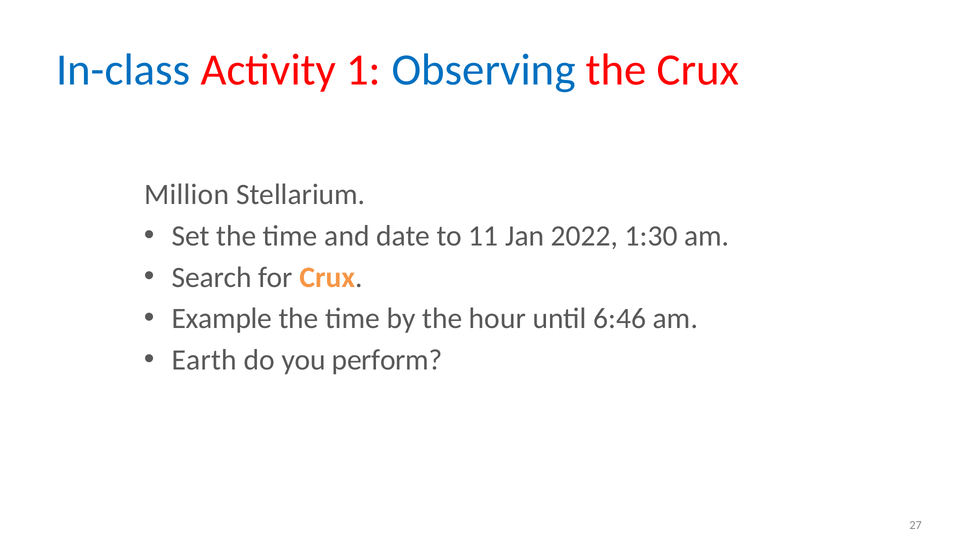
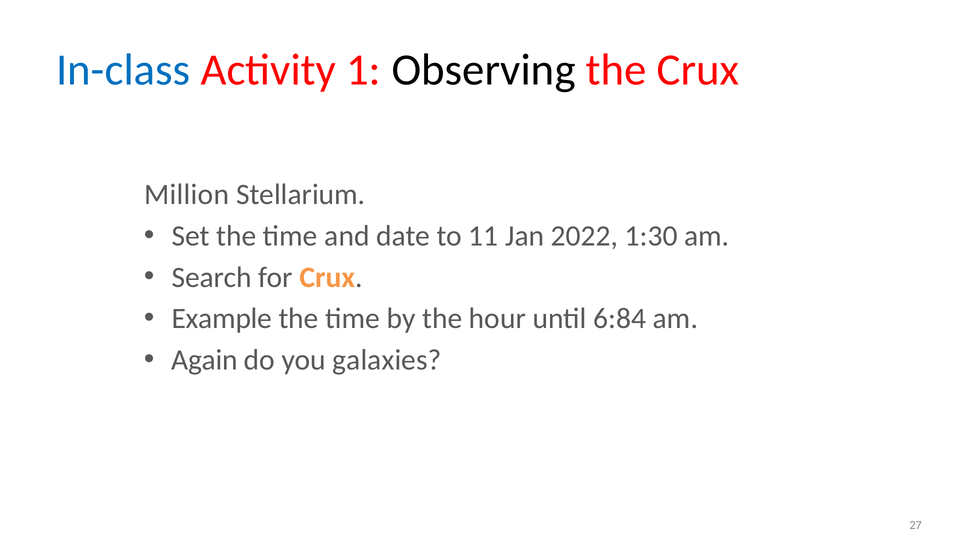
Observing colour: blue -> black (484, 70)
6:46: 6:46 -> 6:84 (620, 319)
Earth: Earth -> Again (204, 360)
perform: perform -> galaxies (387, 360)
